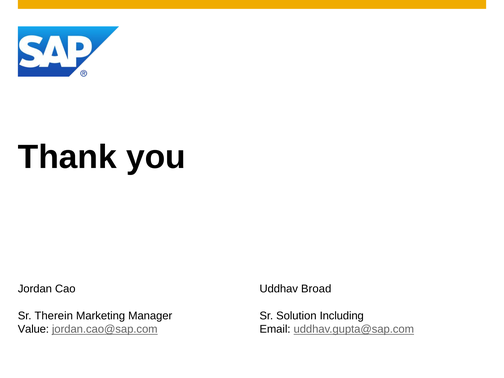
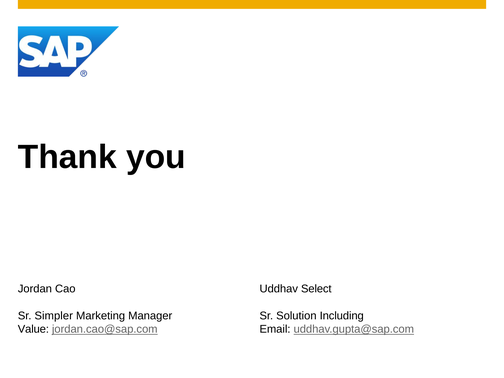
Broad: Broad -> Select (316, 289)
Therein: Therein -> Simpler (54, 316)
